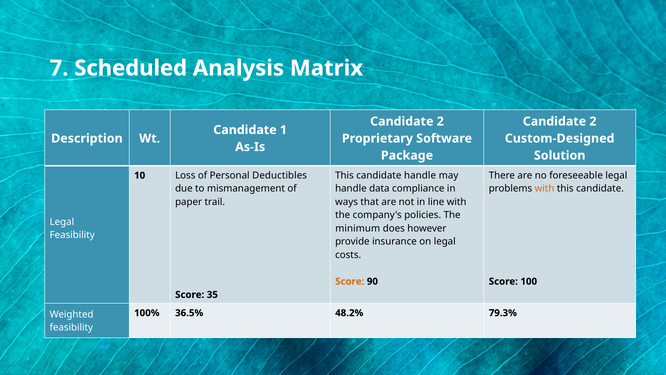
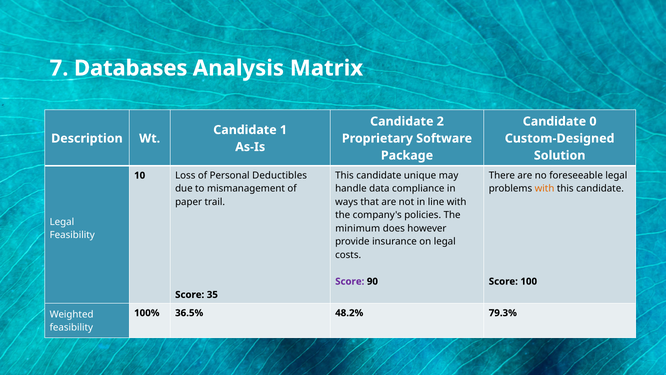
Scheduled: Scheduled -> Databases (131, 68)
2: 2 -> 0 (593, 121)
candidate handle: handle -> unique (420, 175)
Score colour: orange -> purple (350, 281)
